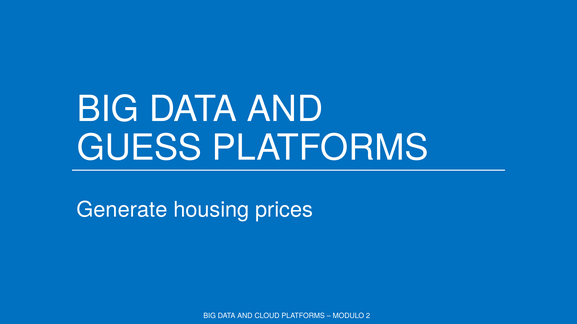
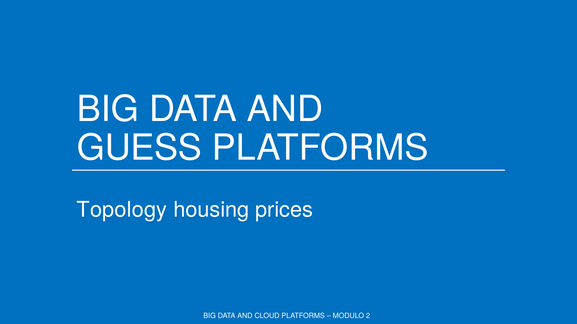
Generate: Generate -> Topology (122, 210)
